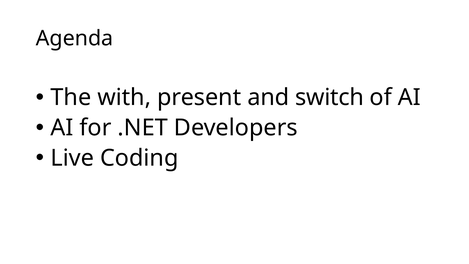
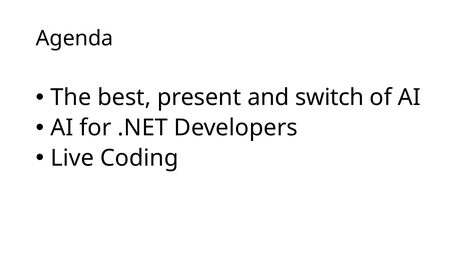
with: with -> best (124, 98)
